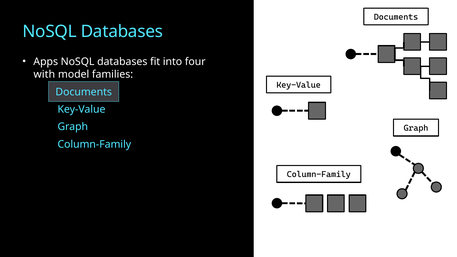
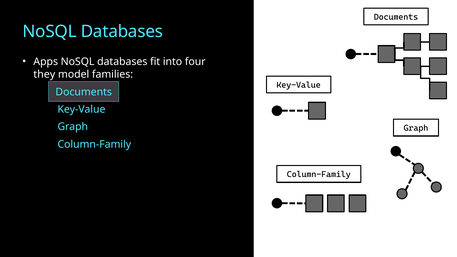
with: with -> they (44, 74)
